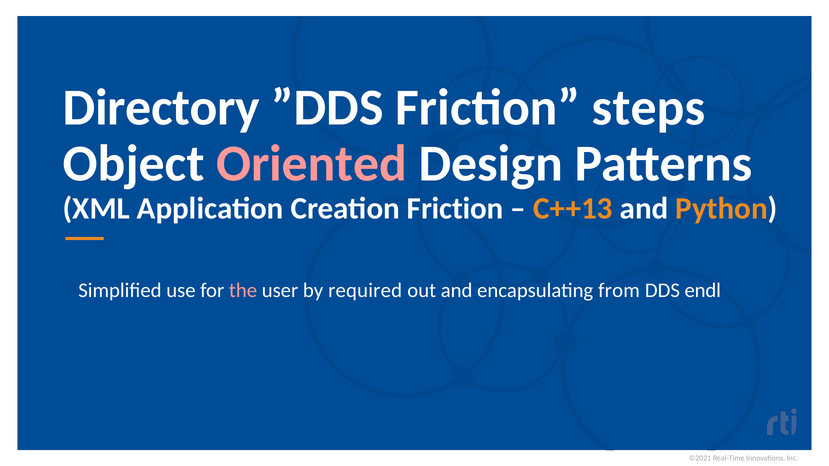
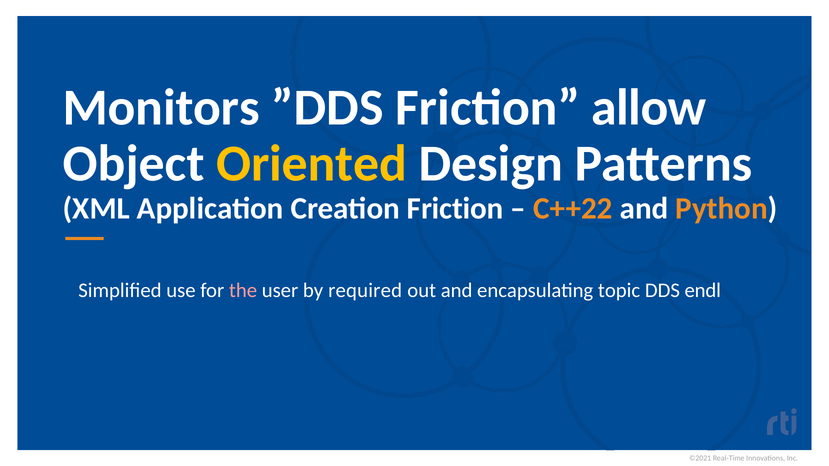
Directory: Directory -> Monitors (161, 108)
steps: steps -> allow (649, 108)
Oriented colour: pink -> yellow (312, 164)
C++13: C++13 -> C++22 (573, 209)
from: from -> topic (619, 290)
